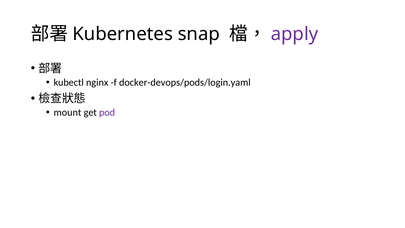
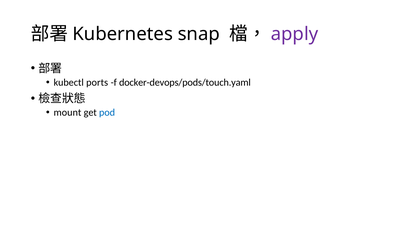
nginx: nginx -> ports (97, 82)
docker-devops/pods/login.yaml: docker-devops/pods/login.yaml -> docker-devops/pods/touch.yaml (185, 82)
pod colour: purple -> blue (107, 112)
